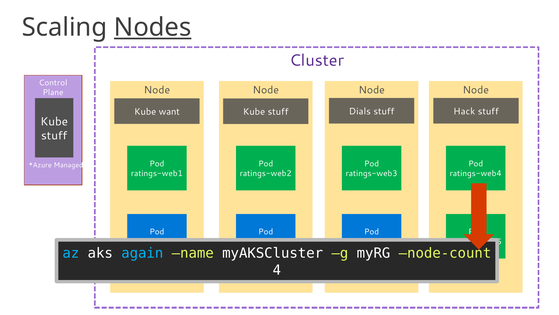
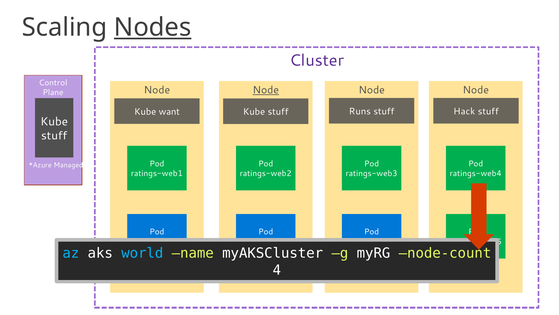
Node underline: none -> present (266, 90)
Dials: Dials -> Runs (360, 111)
again: again -> world (142, 253)
